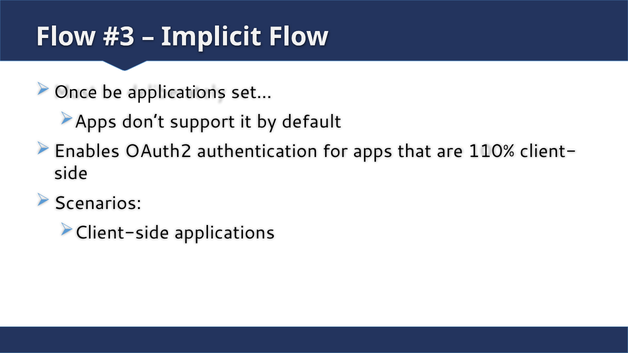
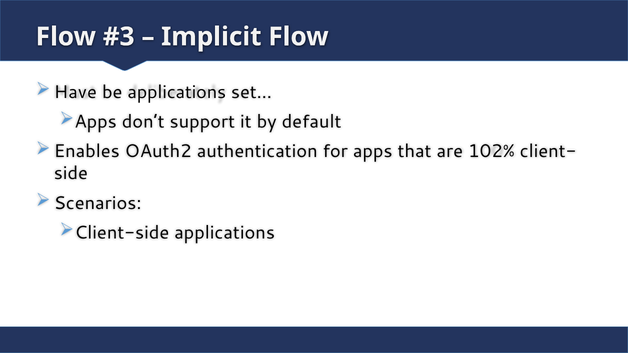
Once: Once -> Have (75, 92)
110%: 110% -> 102% (491, 152)
